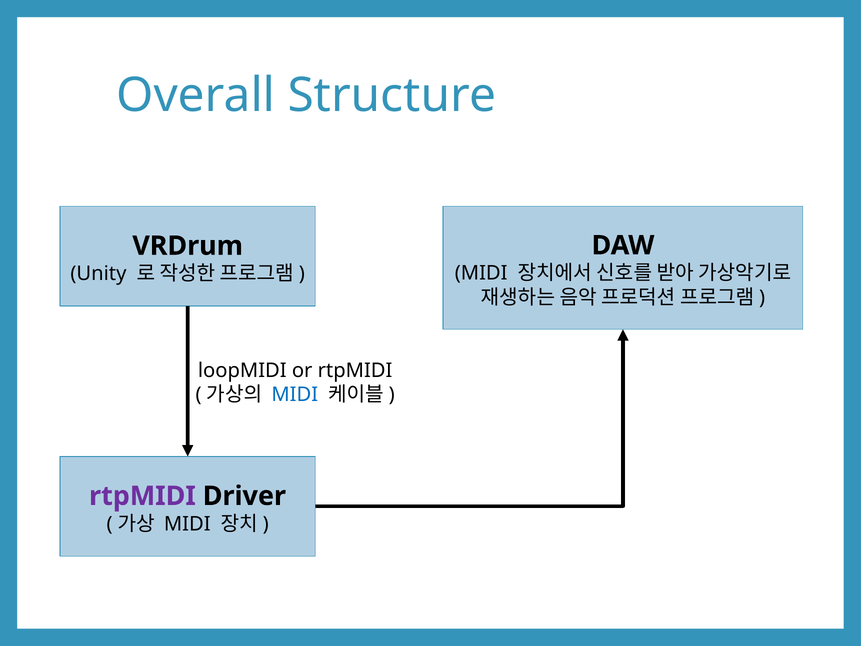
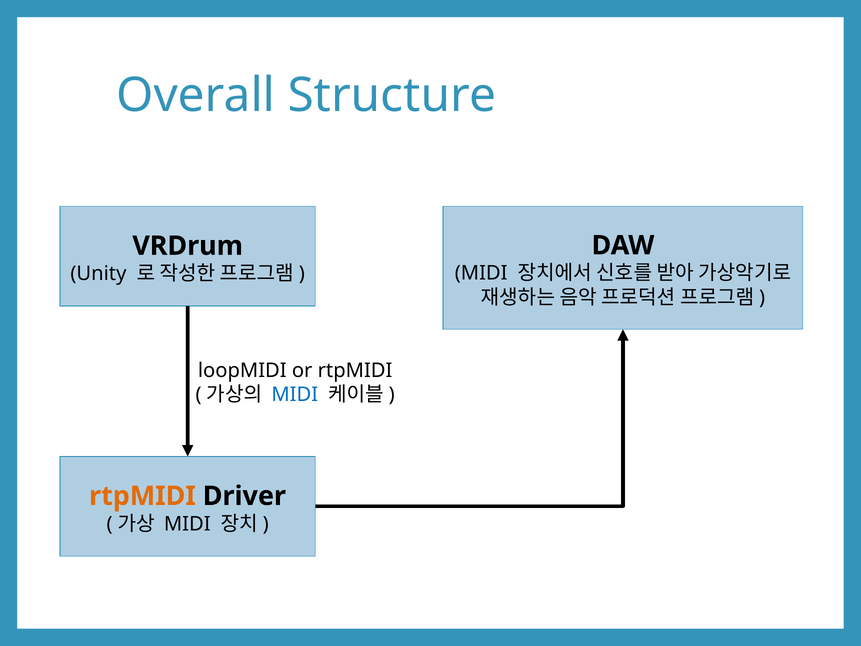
rtpMIDI colour: purple -> orange (142, 496)
